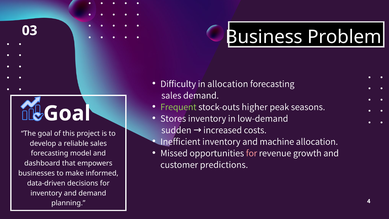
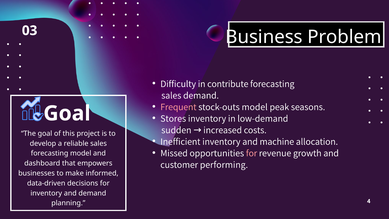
in allocation: allocation -> contribute (228, 84)
Frequent colour: light green -> pink (178, 107)
stock-outs higher: higher -> model (255, 107)
predictions: predictions -> performing (224, 165)
